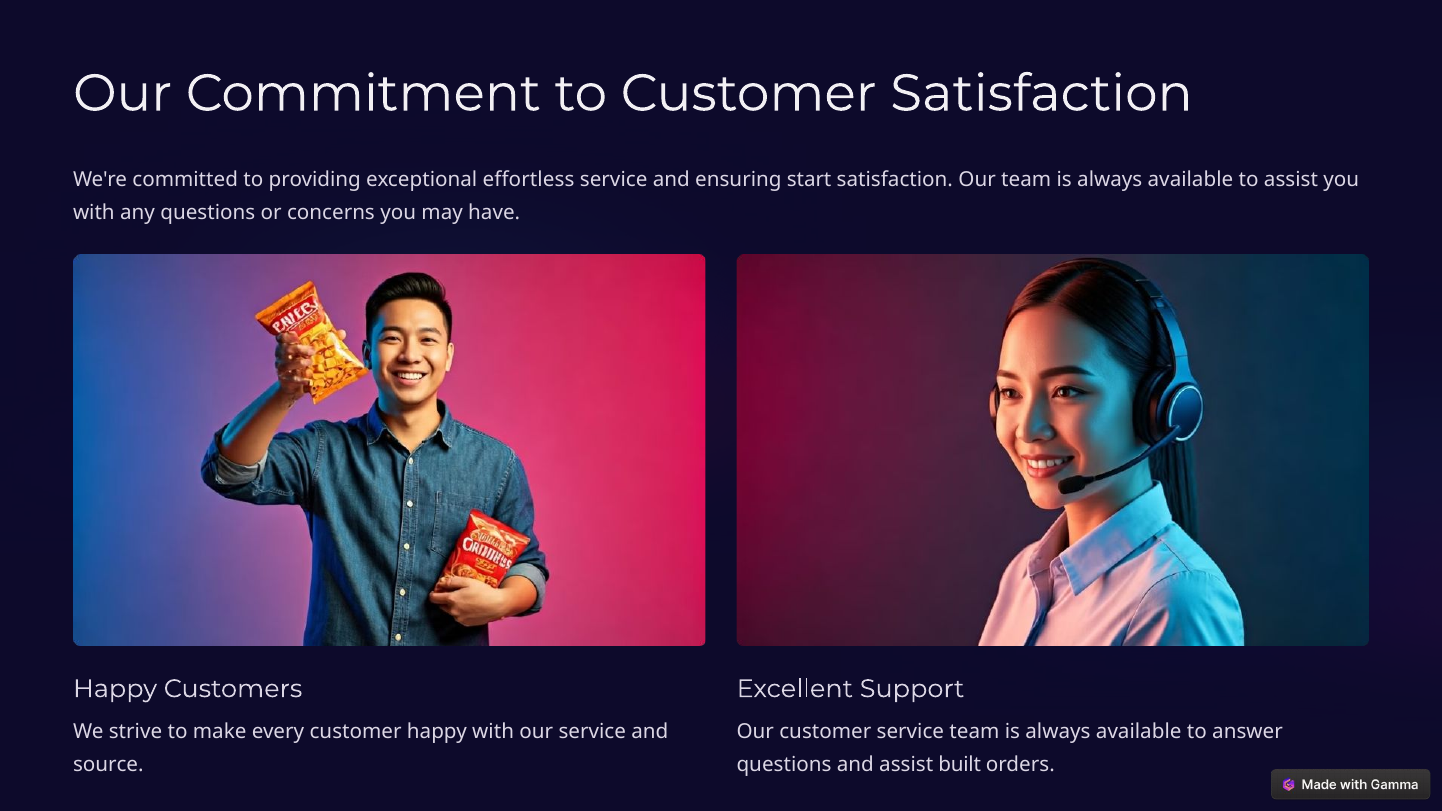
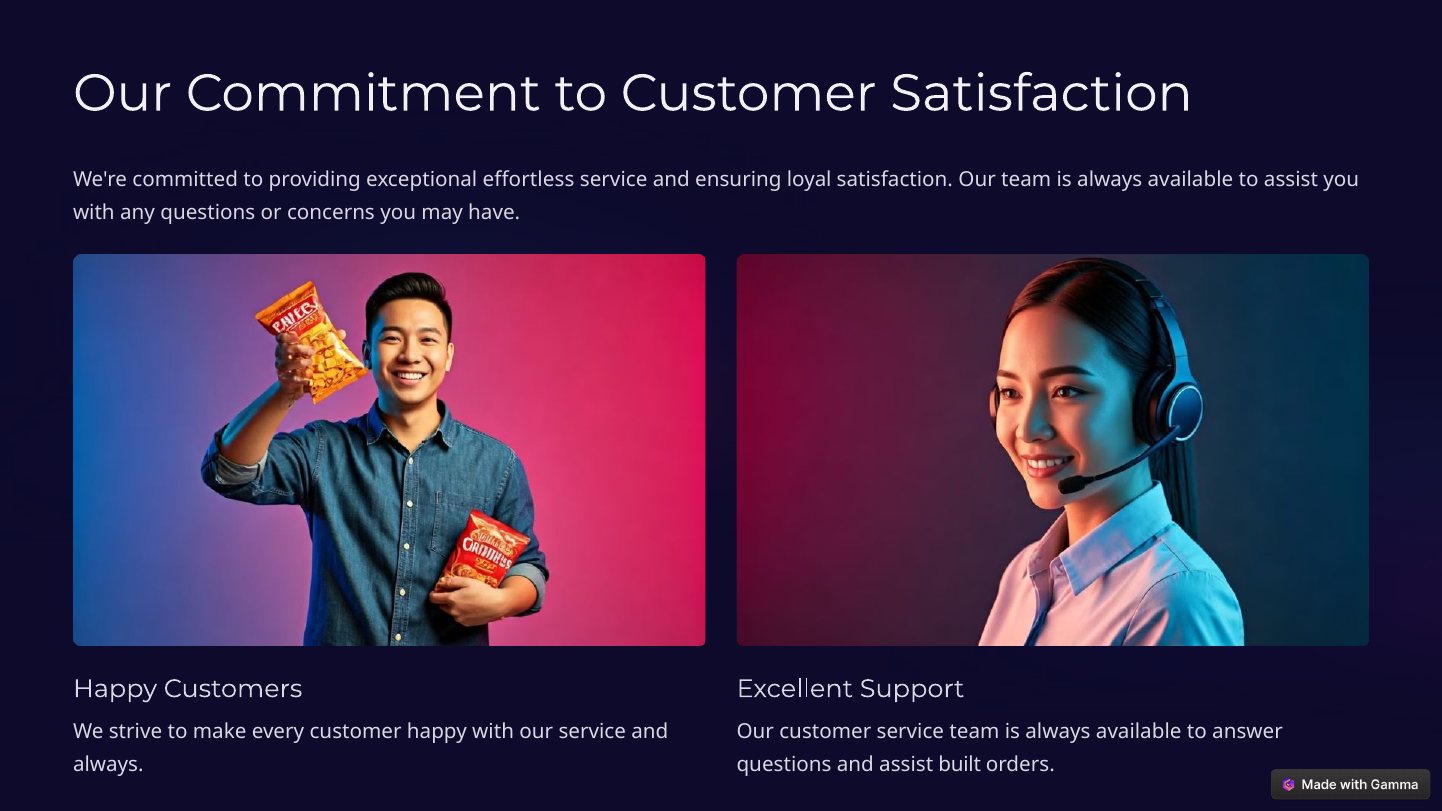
start: start -> loyal (809, 180)
source: source -> always (108, 765)
